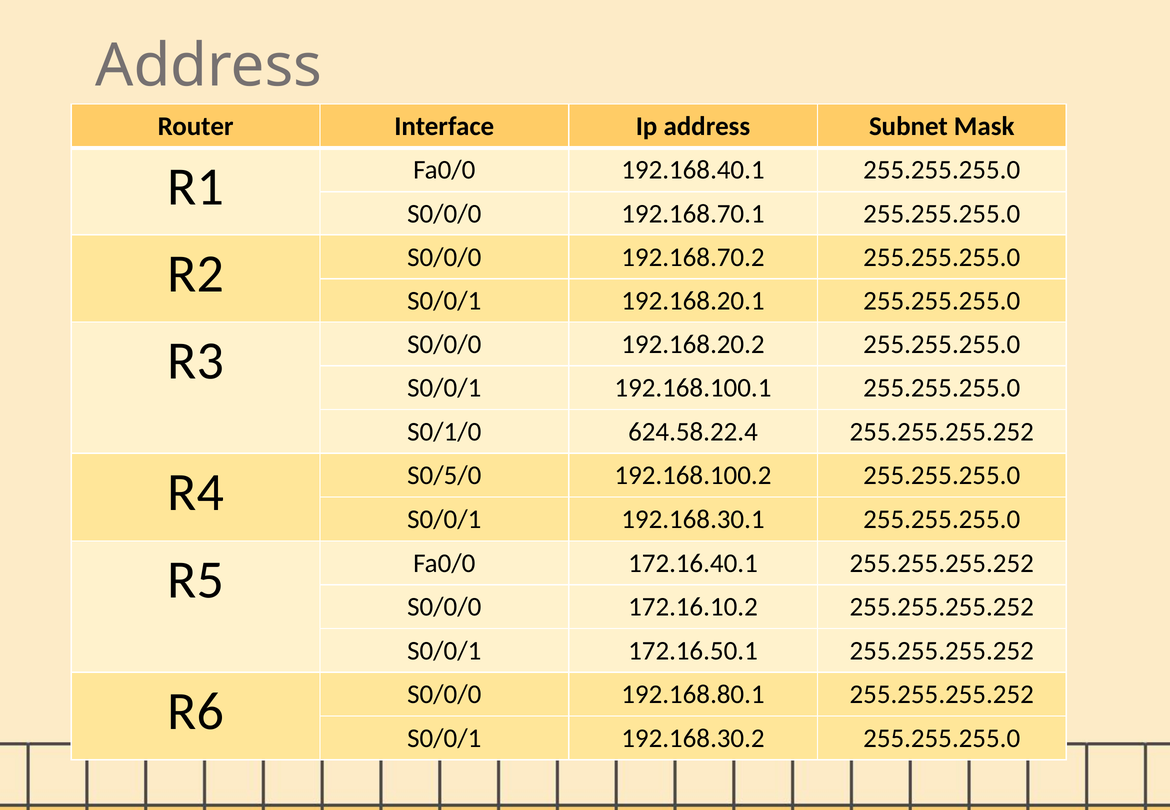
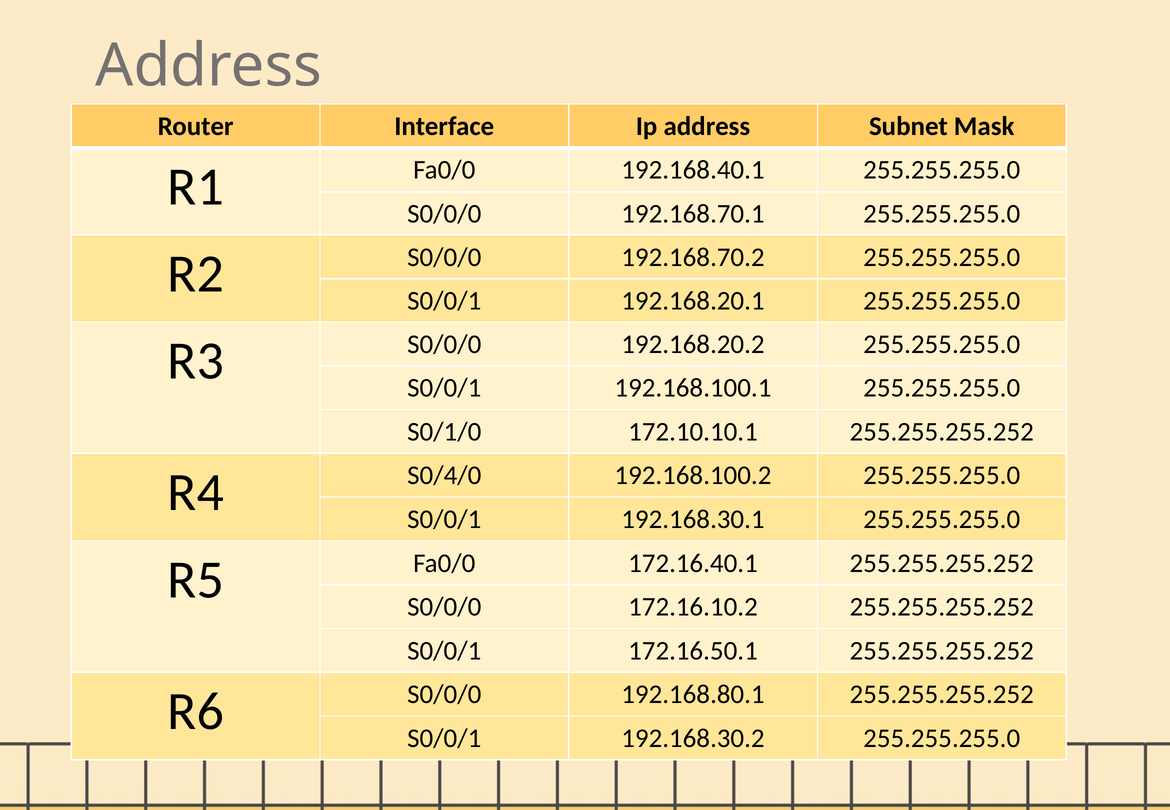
624.58.22.4: 624.58.22.4 -> 172.10.10.1 (693, 432)
S0/5/0: S0/5/0 -> S0/4/0 (444, 476)
